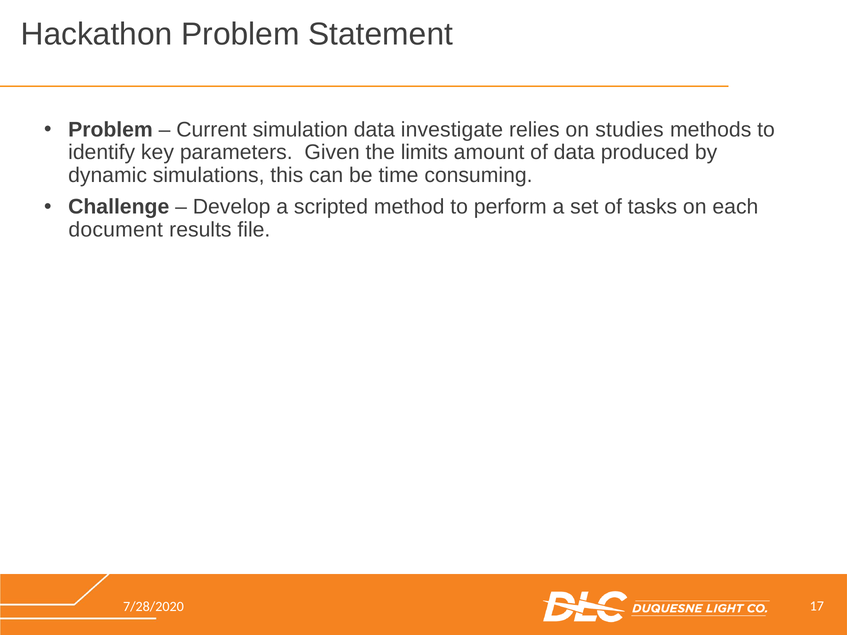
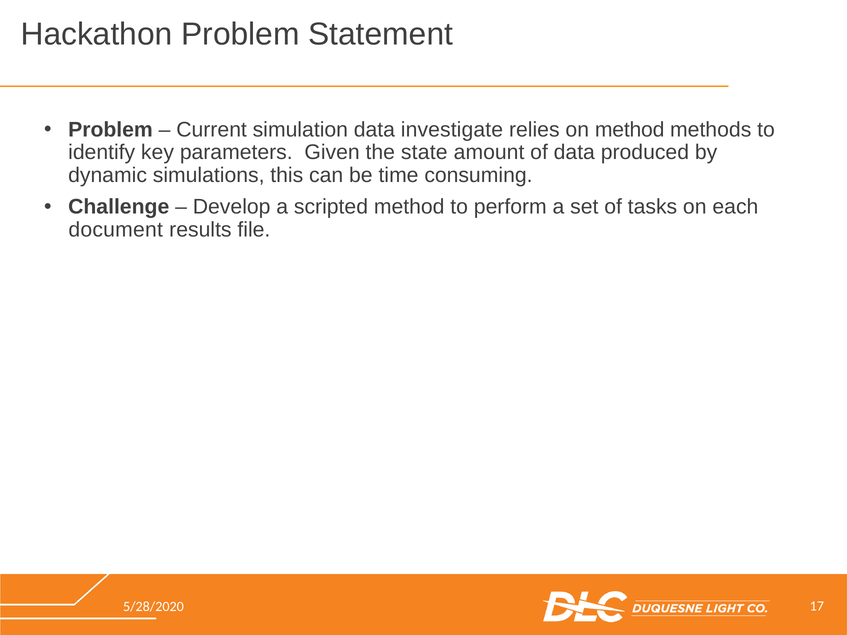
on studies: studies -> method (630, 130)
limits: limits -> state (424, 152)
7/28/2020: 7/28/2020 -> 5/28/2020 (153, 607)
